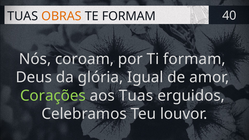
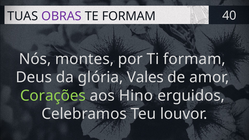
OBRAS colour: orange -> purple (61, 16)
coroam: coroam -> montes (84, 59)
Igual: Igual -> Vales (145, 77)
aos Tuas: Tuas -> Hino (136, 96)
